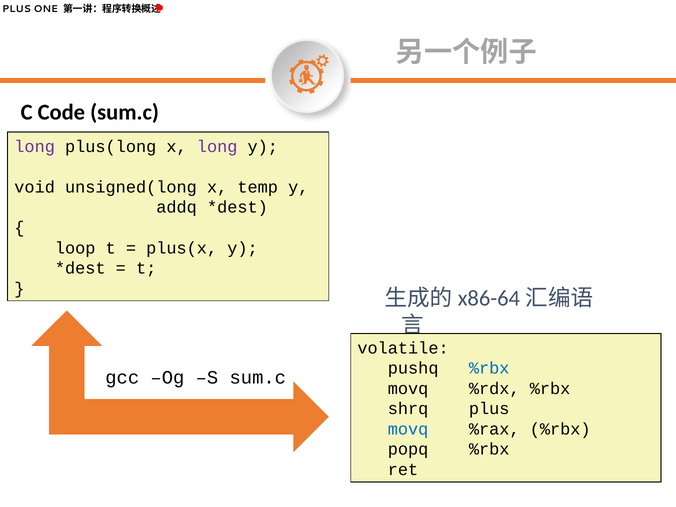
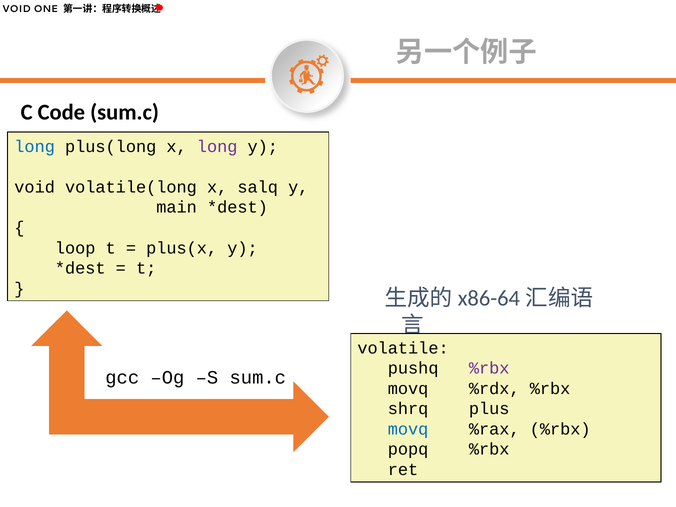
PLUS: PLUS -> VOID (16, 9)
long colour: purple -> blue (35, 147)
unsigned(long: unsigned(long -> volatile(long (131, 187)
temp: temp -> salq (258, 187)
addq: addq -> main (177, 207)
%rbx colour: blue -> purple (489, 368)
